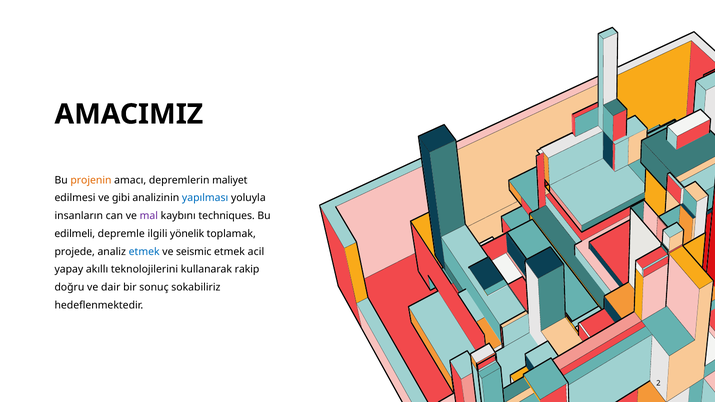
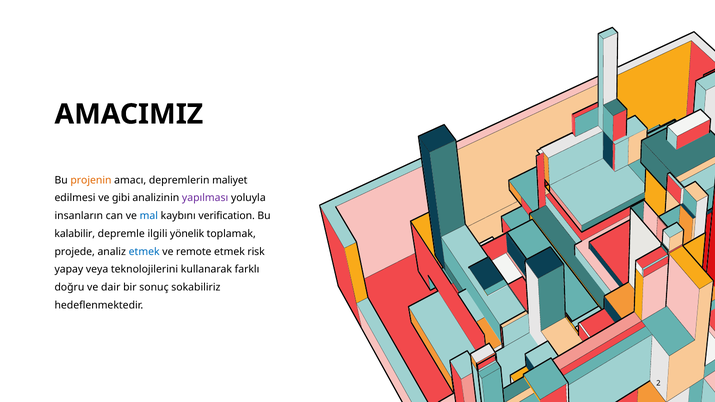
yapılması colour: blue -> purple (205, 198)
mal colour: purple -> blue (149, 216)
techniques: techniques -> verification (227, 216)
edilmeli: edilmeli -> kalabilir (75, 234)
seismic: seismic -> remote (194, 252)
acil: acil -> risk (256, 252)
akıllı: akıllı -> veya (97, 270)
rakip: rakip -> farklı (247, 270)
